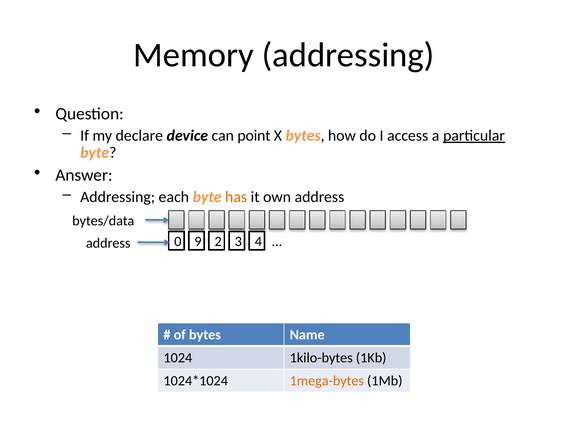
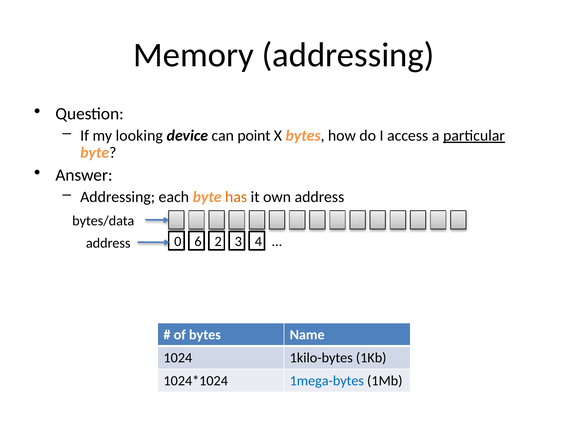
declare: declare -> looking (139, 136)
9: 9 -> 6 (198, 242)
1mega-bytes colour: orange -> blue (327, 381)
